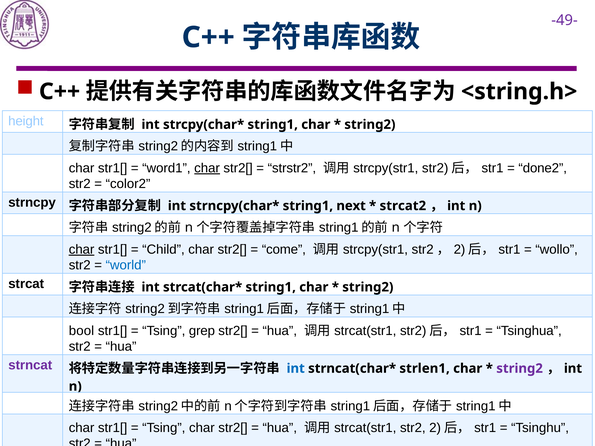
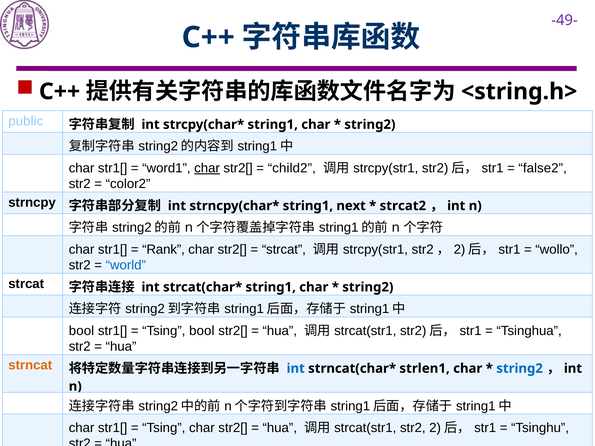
height: height -> public (26, 121)
strstr2: strstr2 -> child2 (292, 168)
done2: done2 -> false2 (543, 168)
char underline: present -> none (82, 250)
Child: Child -> Rank (163, 250)
come: come -> strcat (284, 250)
Tsing grep: grep -> bool (202, 331)
strncat colour: purple -> orange (30, 365)
string2 colour: purple -> blue (520, 369)
